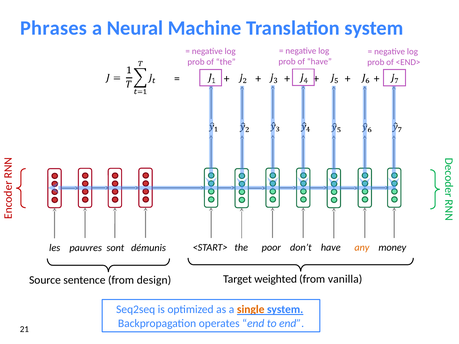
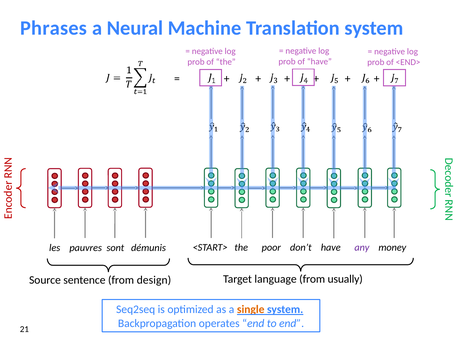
any colour: orange -> purple (362, 248)
weighted: weighted -> language (276, 279)
vanilla: vanilla -> usually (345, 279)
